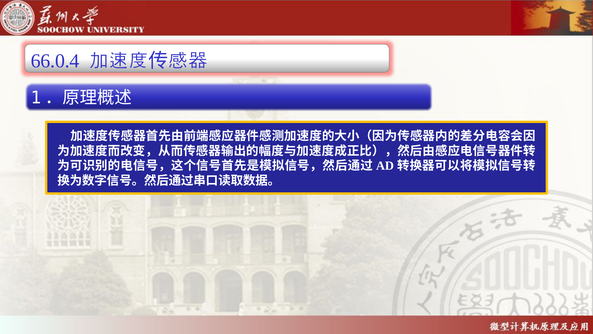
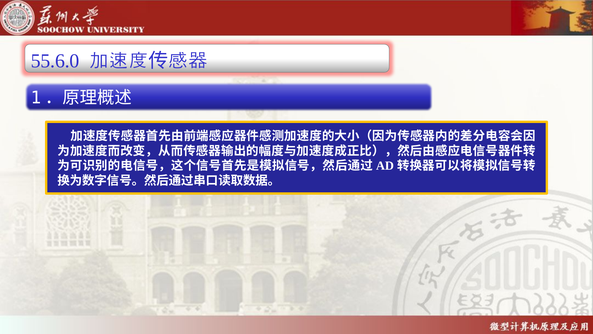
66.0.4: 66.0.4 -> 55.6.0 (55, 61)
